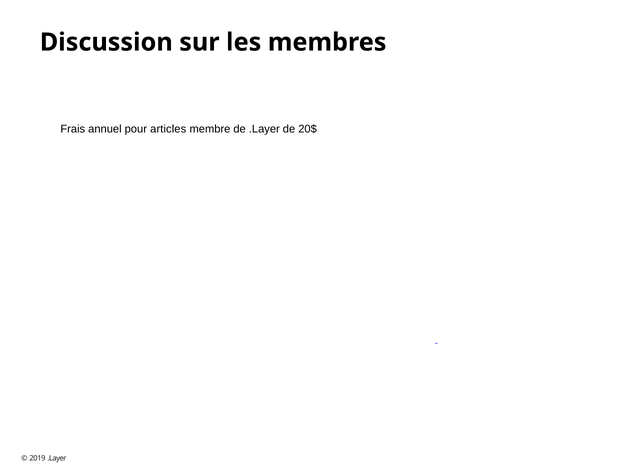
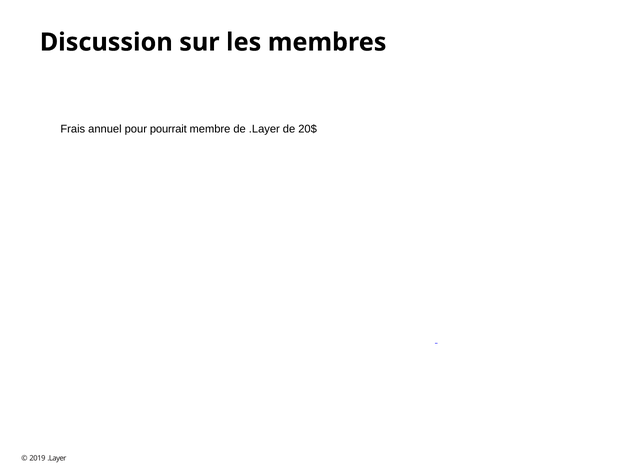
articles: articles -> pourrait (168, 129)
